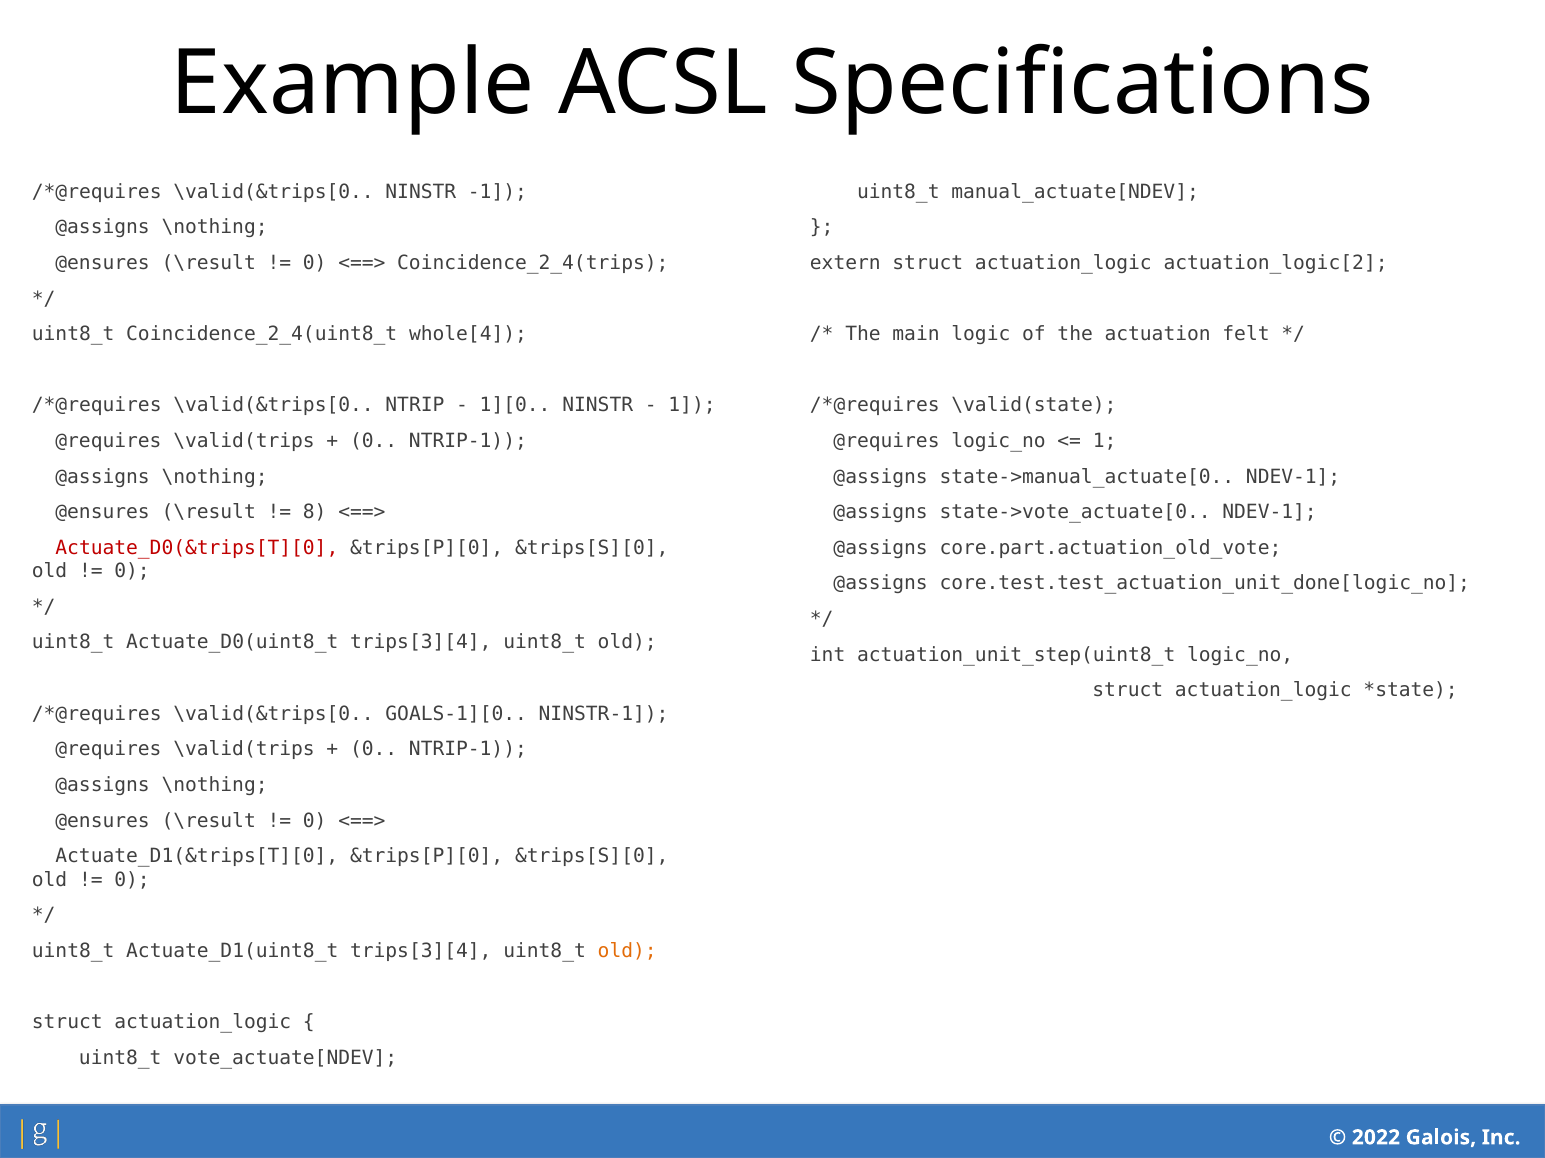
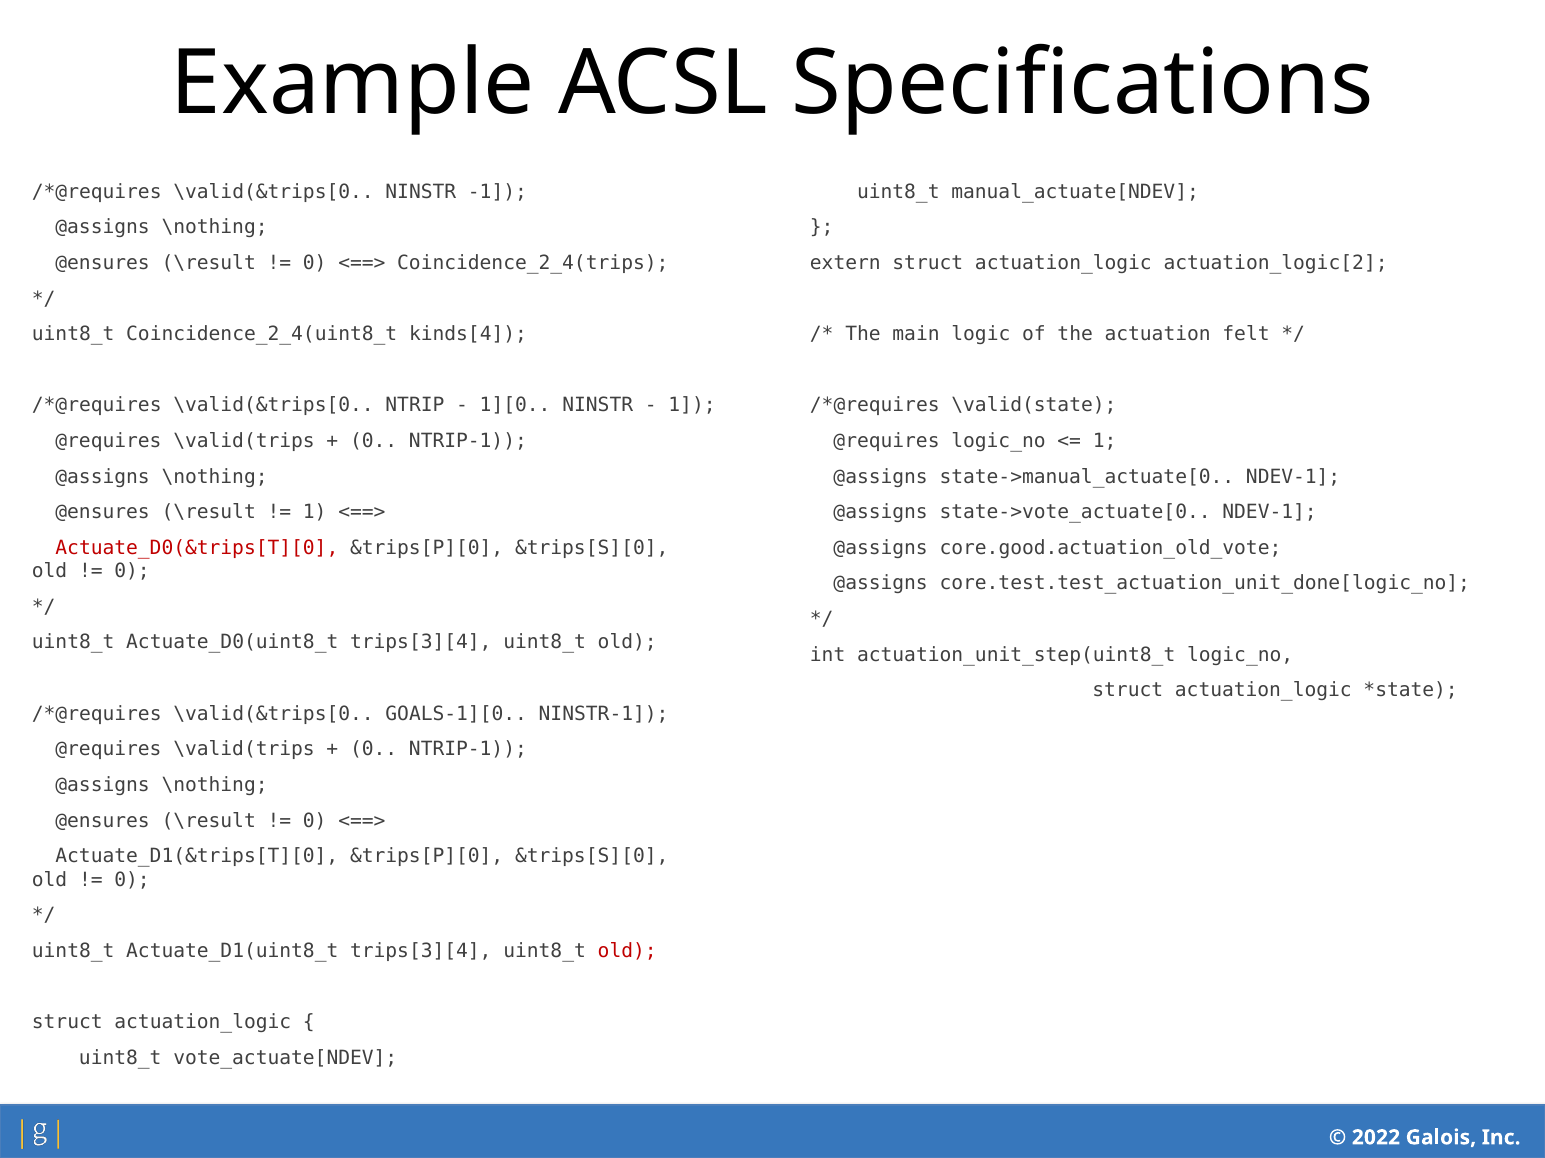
whole[4: whole[4 -> kinds[4 (468, 334)
8: 8 -> 1 (315, 512)
core.part.actuation_old_vote: core.part.actuation_old_vote -> core.good.actuation_old_vote (1110, 548)
old colour: orange -> red (627, 952)
